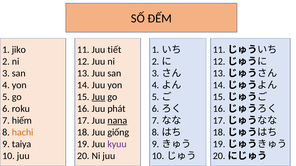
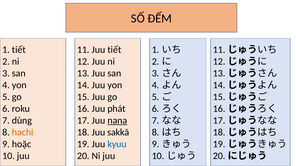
1 jiko: jiko -> tiết (19, 50)
Juu underline: present -> none (98, 97)
hiếm: hiếm -> dùng (22, 121)
giống: giống -> sakkā (118, 133)
taiya: taiya -> hoặc (22, 145)
kyuu colour: purple -> blue (117, 145)
